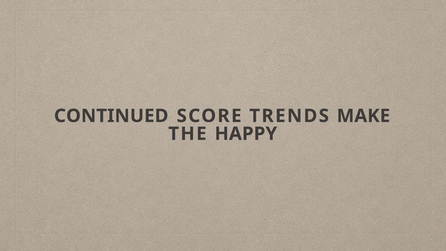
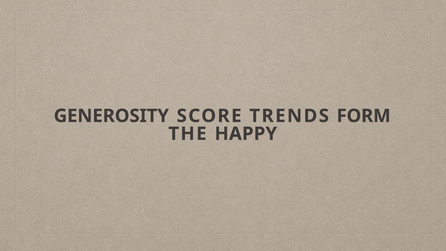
CONTINUED: CONTINUED -> GENEROSITY (111, 116)
MAKE: MAKE -> FORM (364, 116)
